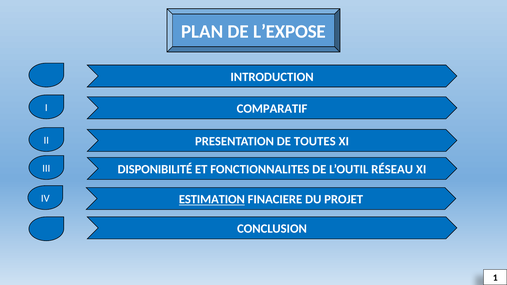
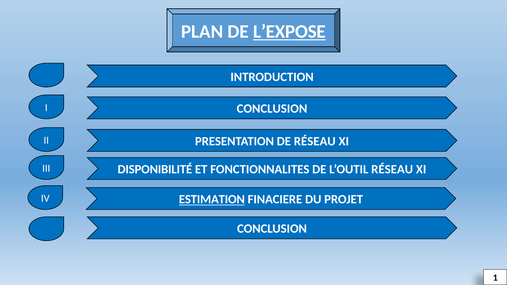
L’EXPOSE underline: none -> present (289, 32)
I COMPARATIF: COMPARATIF -> CONCLUSION (272, 109)
DE TOUTES: TOUTES -> RÉSEAU (315, 141)
